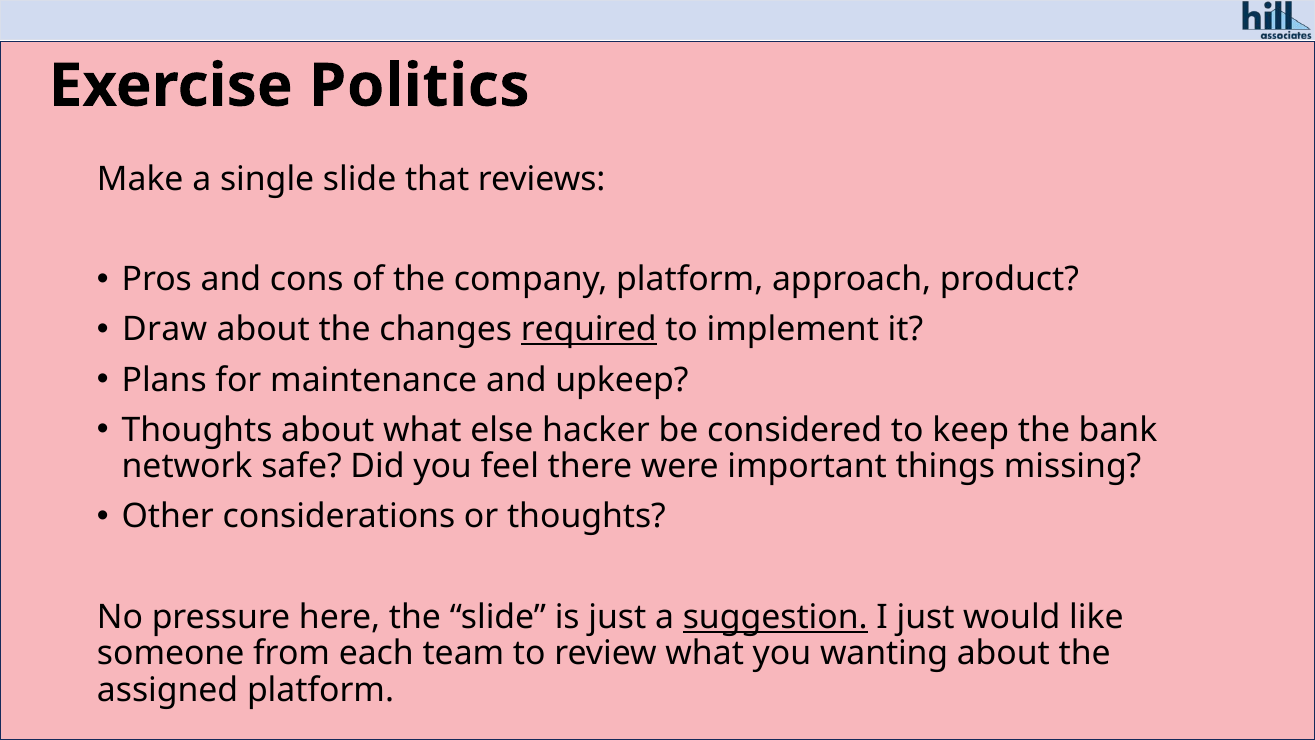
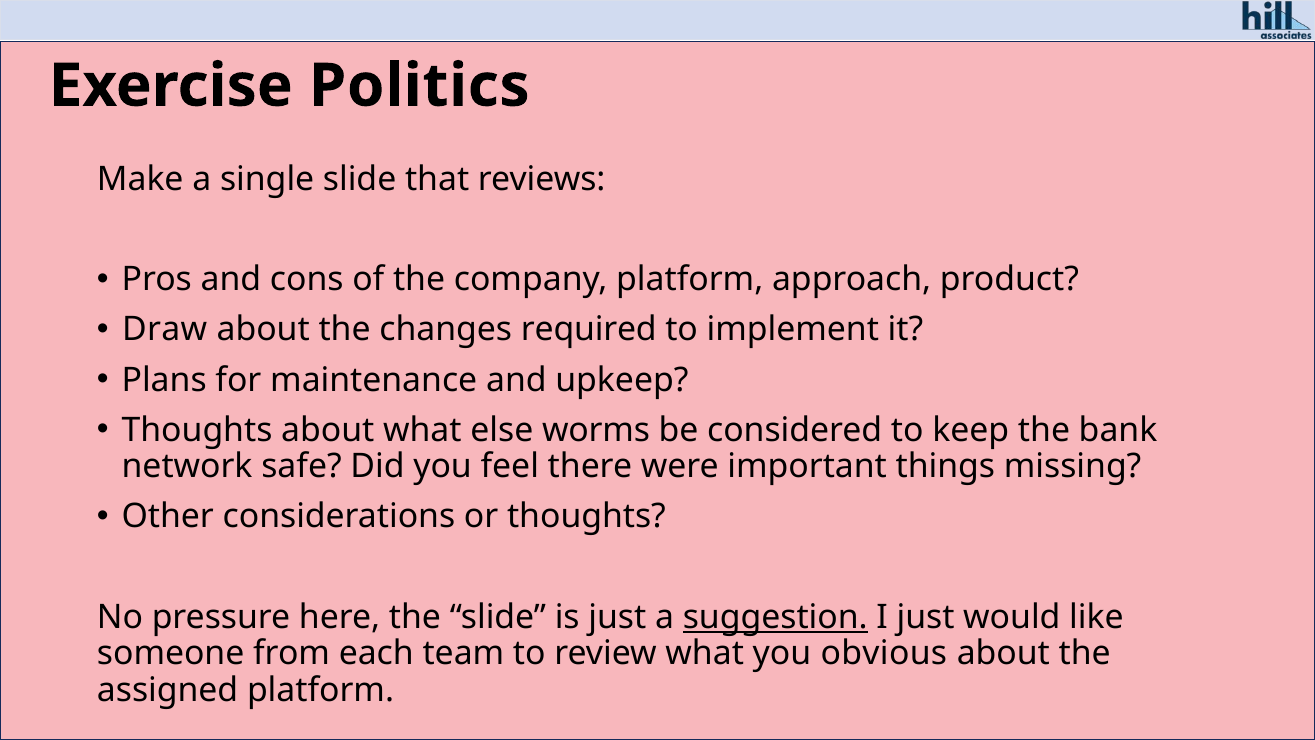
required underline: present -> none (589, 330)
hacker: hacker -> worms (596, 430)
wanting: wanting -> obvious (884, 653)
